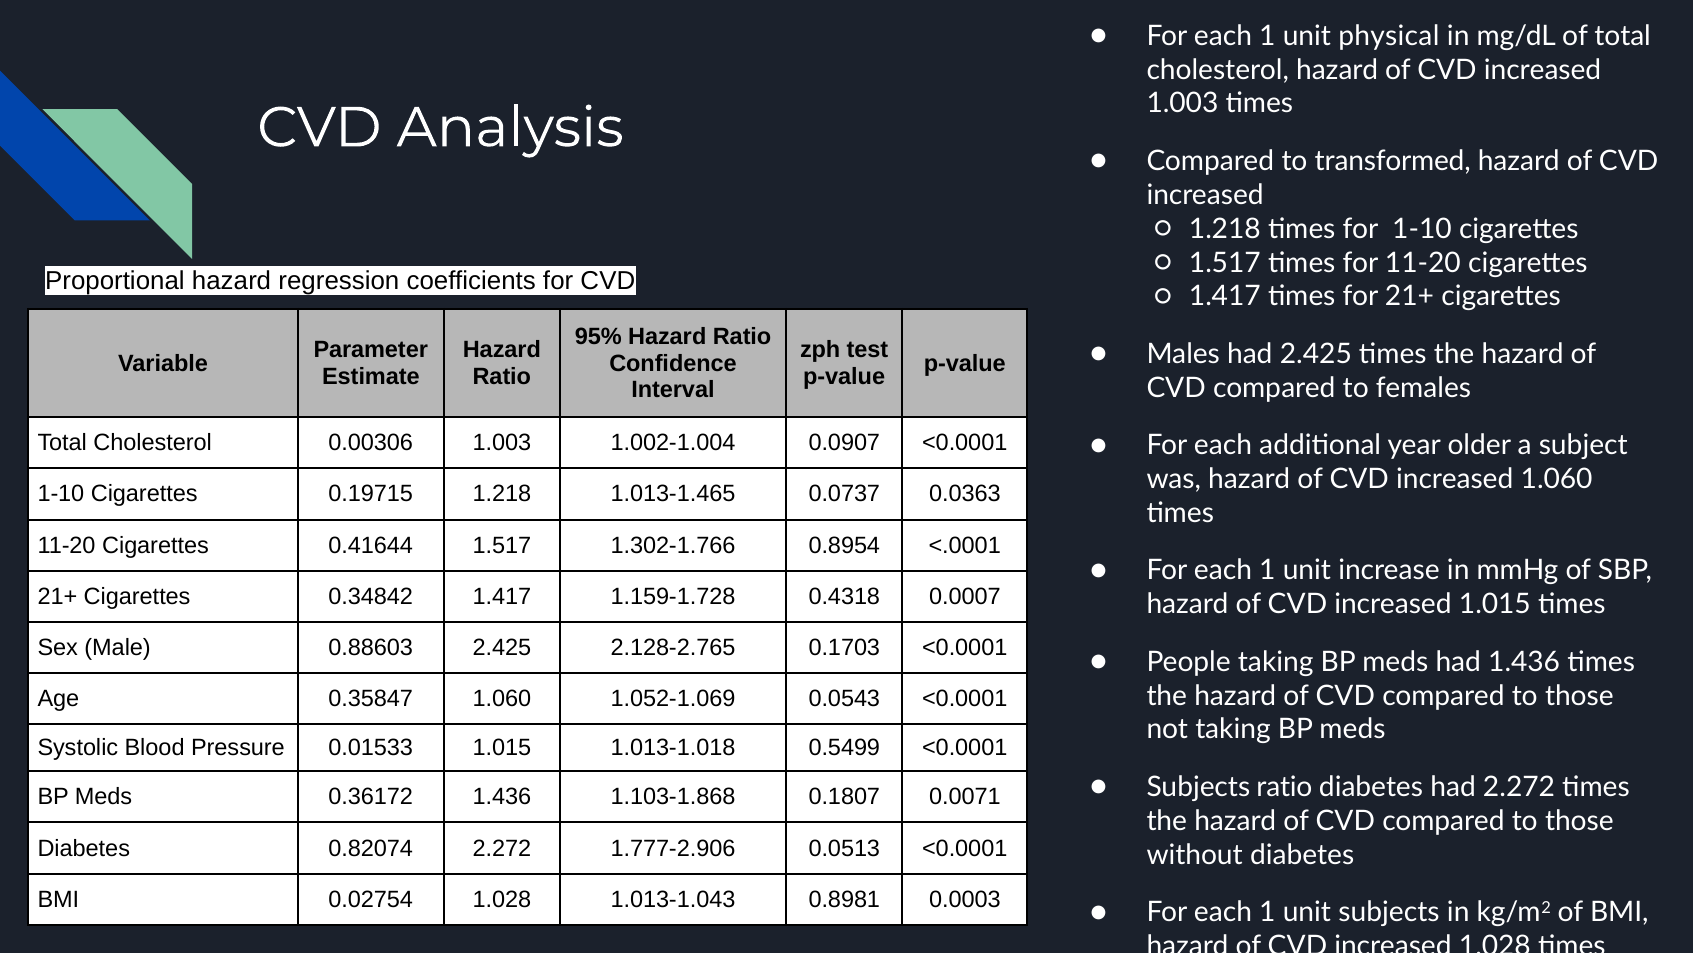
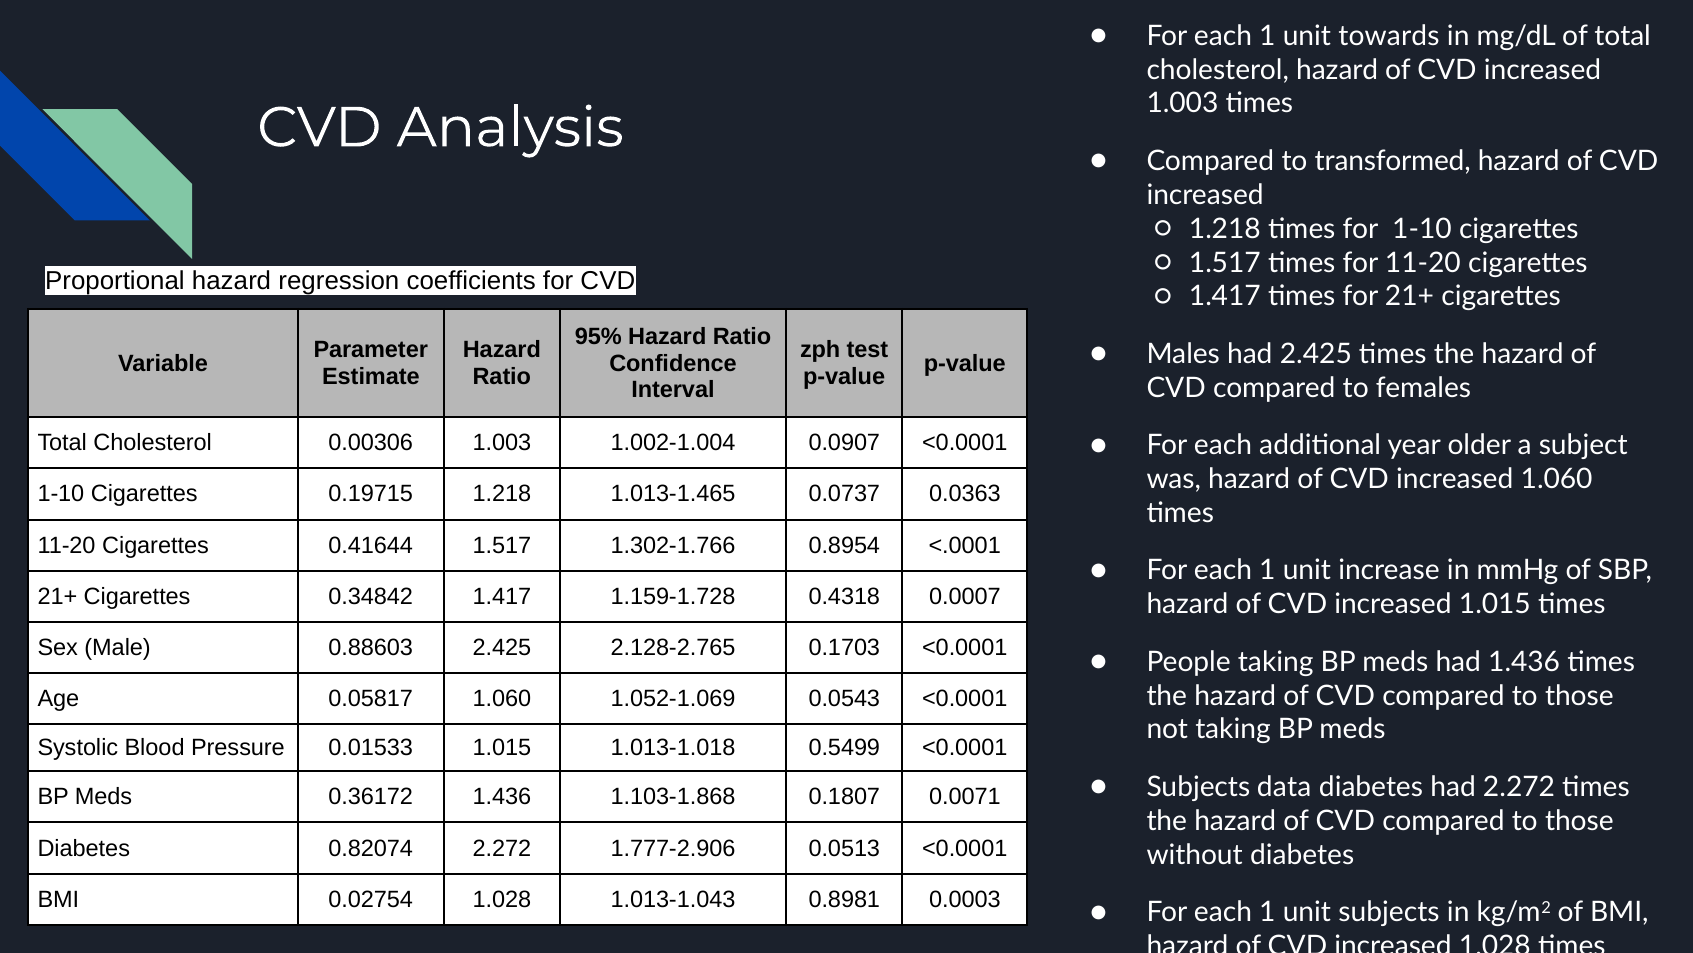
physical: physical -> towards (1389, 36)
0.35847: 0.35847 -> 0.05817 (371, 698)
Subjects ratio: ratio -> data (1284, 786)
